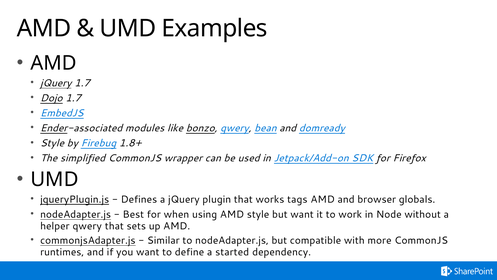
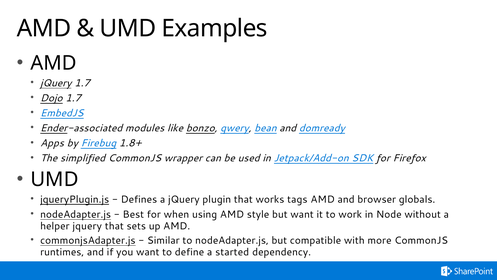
Style: Style -> Apps (52, 143)
helper qwery: qwery -> jquery (87, 226)
